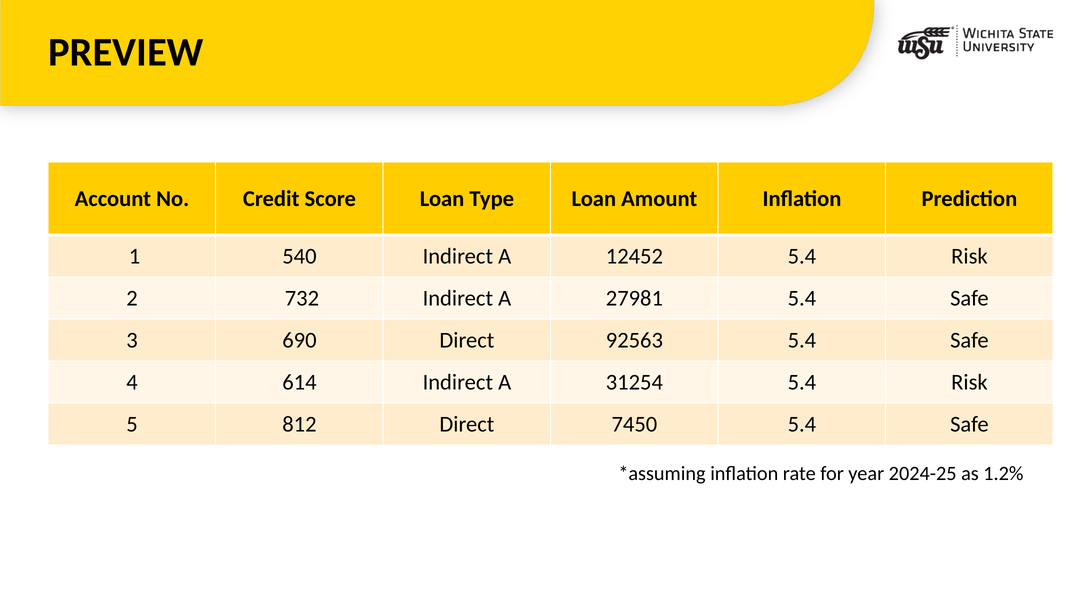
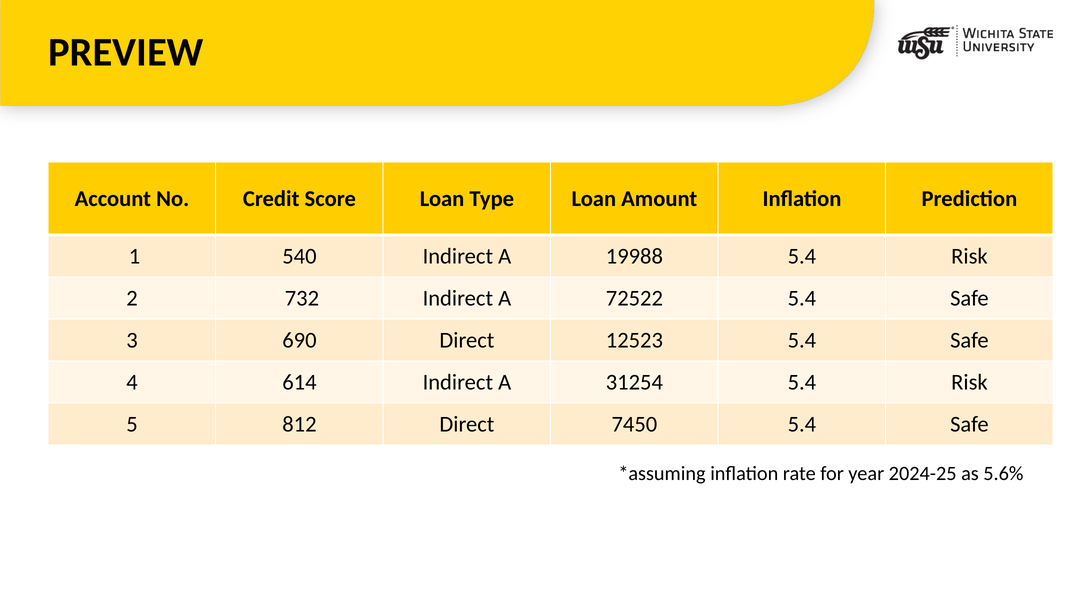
12452: 12452 -> 19988 (634, 256)
27981: 27981 -> 72522 (634, 298)
92563: 92563 -> 12523 (634, 340)
1.2%: 1.2% -> 5.6% (1003, 473)
